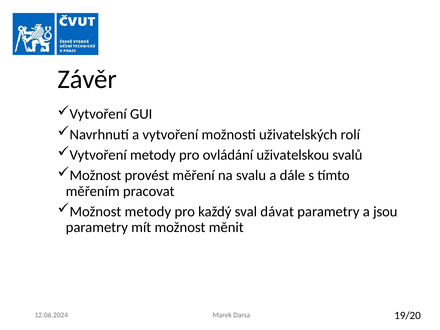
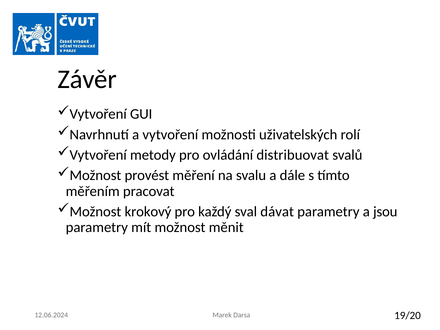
uživatelskou: uživatelskou -> distribuovat (293, 155)
Možnost metody: metody -> krokový (148, 212)
